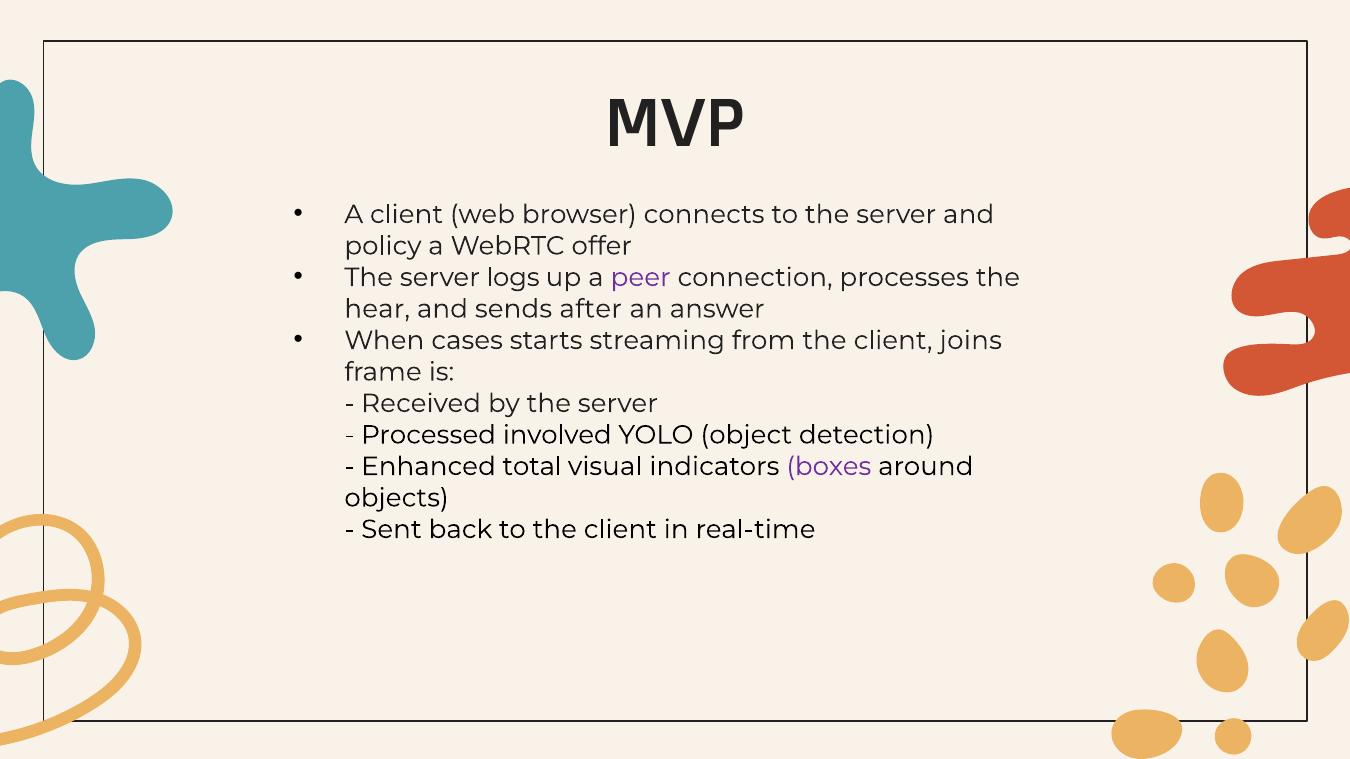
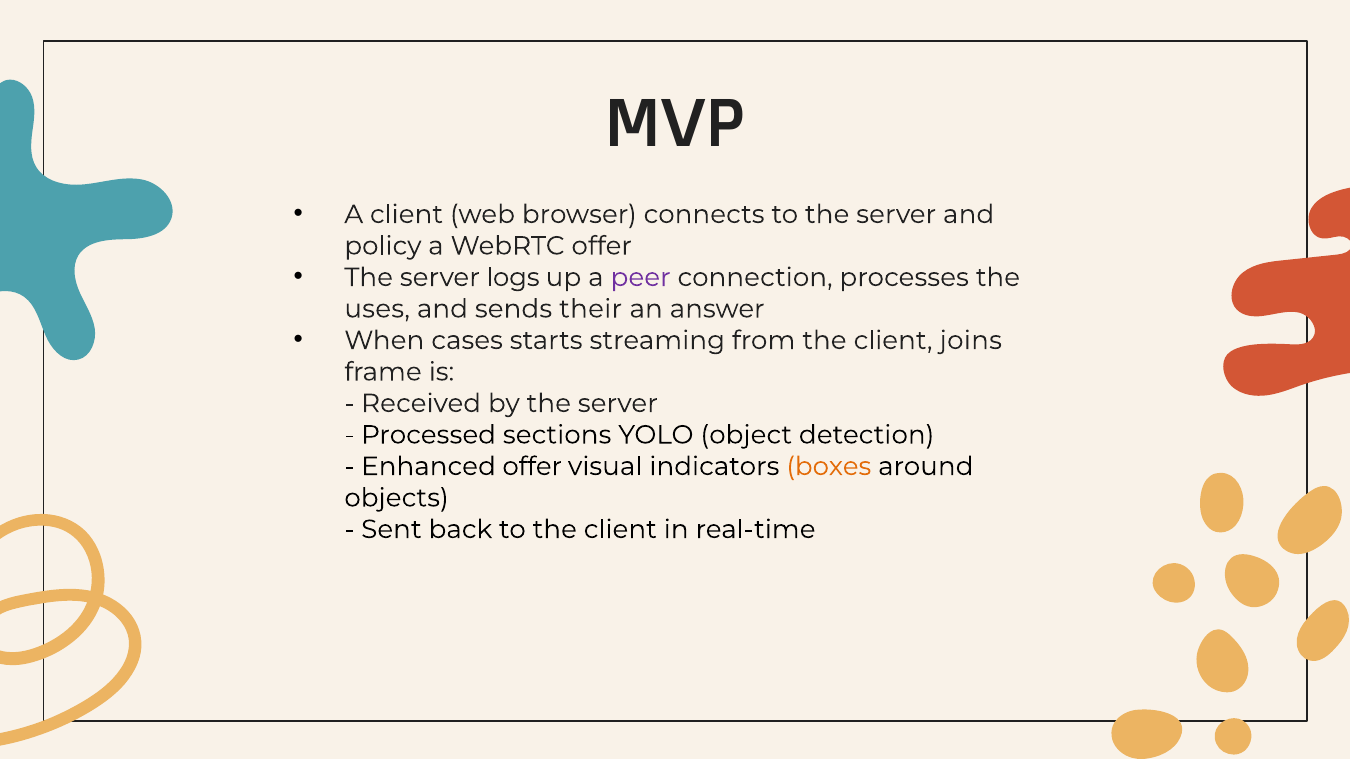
hear: hear -> uses (377, 309)
after: after -> their (591, 309)
involved: involved -> sections (557, 435)
Enhanced total: total -> offer (532, 467)
boxes colour: purple -> orange (829, 467)
